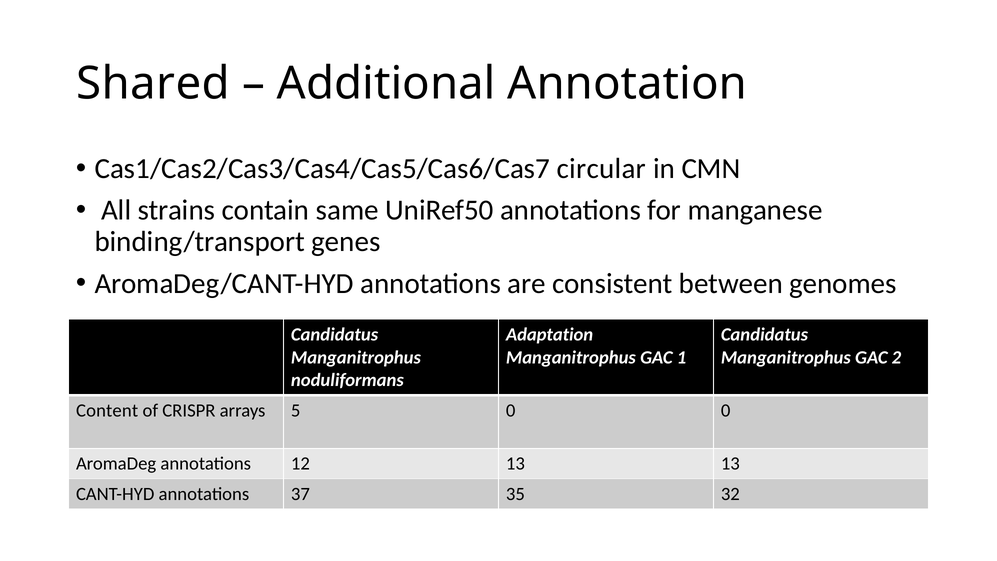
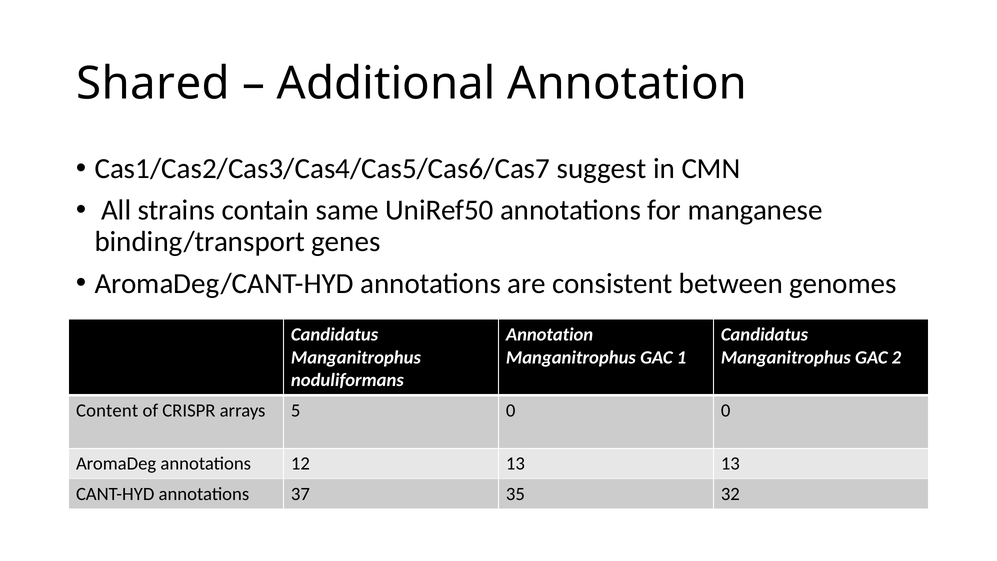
circular: circular -> suggest (602, 169)
Adaptation: Adaptation -> Annotation (550, 335)
